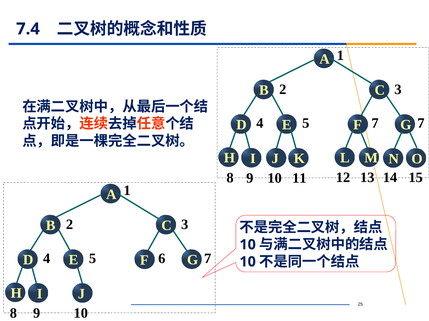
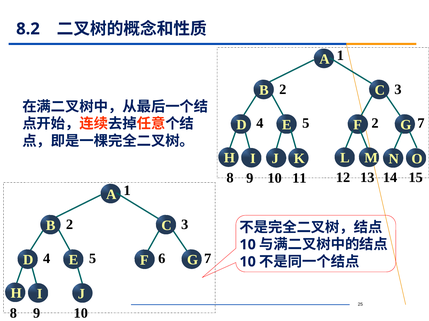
7.4: 7.4 -> 8.2 (28, 29)
4 7: 7 -> 2 (375, 123)
